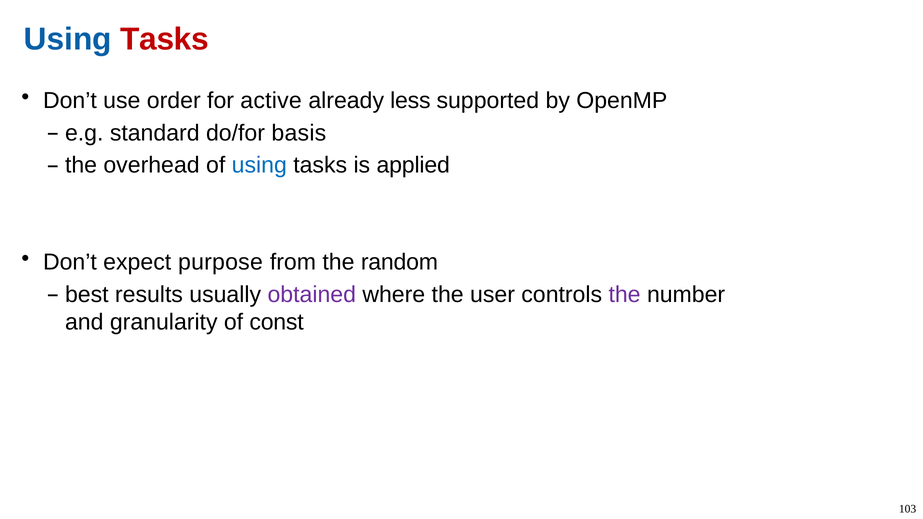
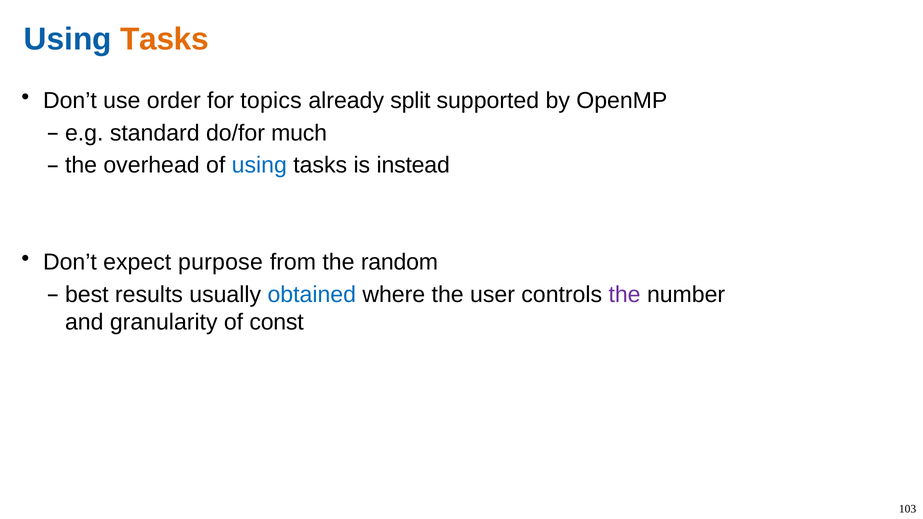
Tasks colour: red -> orange (165, 39)
active: active -> topics (271, 101)
less: less -> split (410, 101)
basis: basis -> much (299, 133)
applied: applied -> instead (413, 165)
obtained colour: purple -> blue (312, 295)
